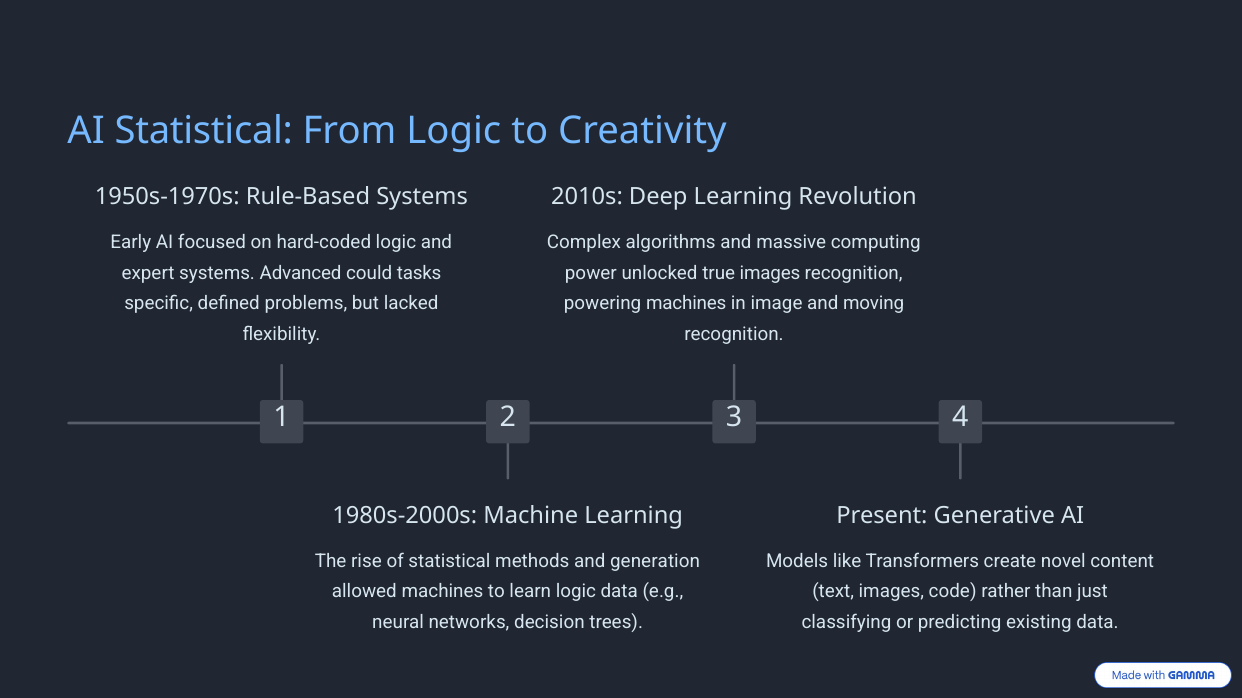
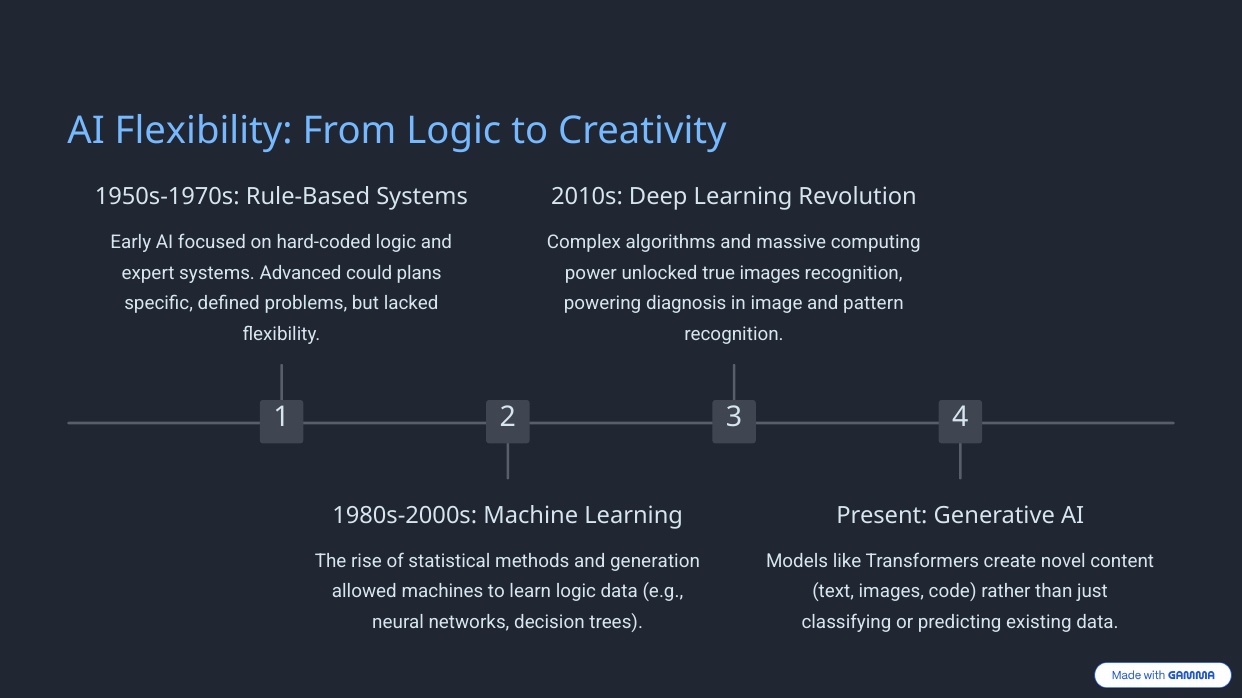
AI Statistical: Statistical -> Flexibility (204, 131)
tasks: tasks -> plans (419, 273)
powering machines: machines -> diagnosis (686, 304)
moving: moving -> pattern (873, 304)
